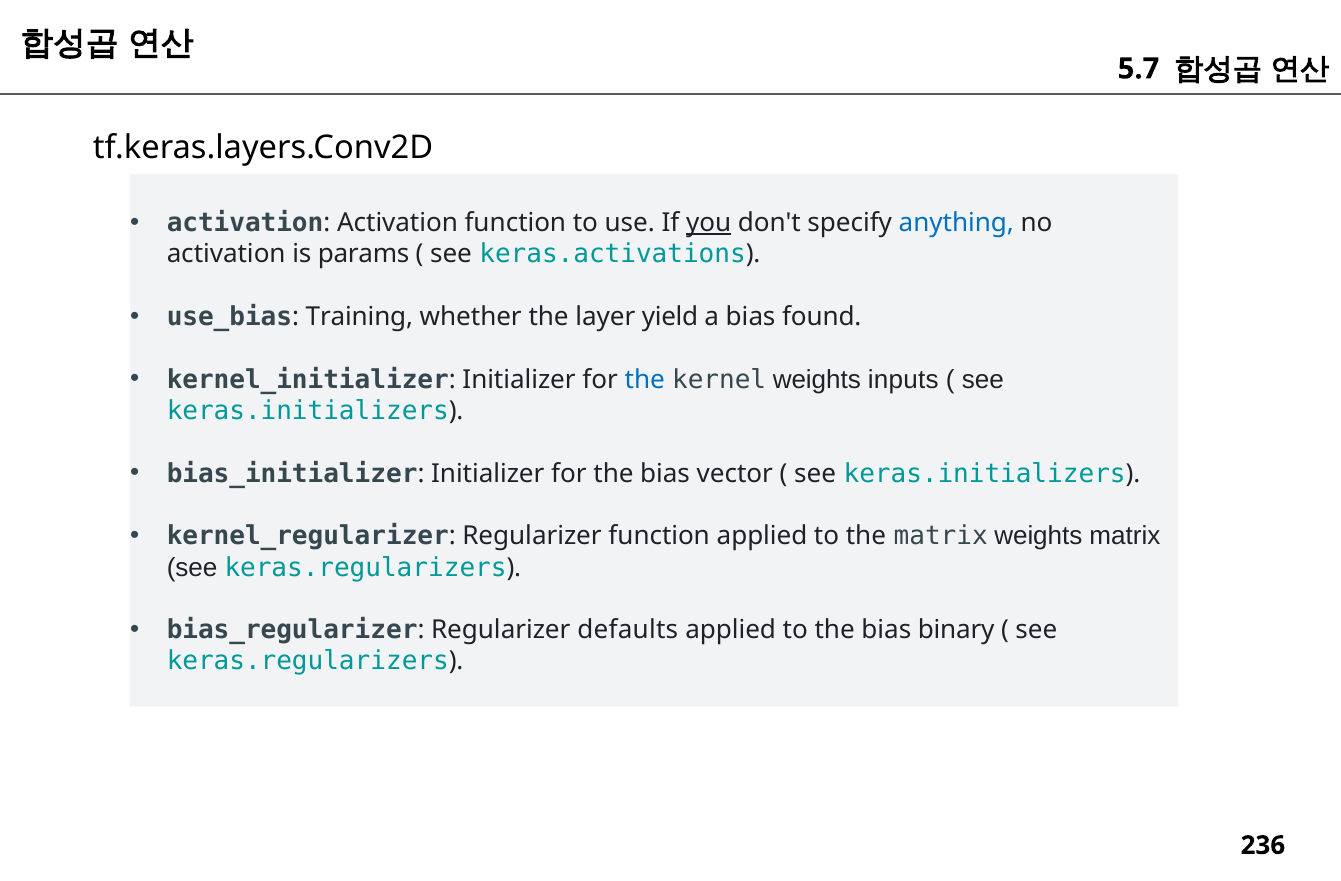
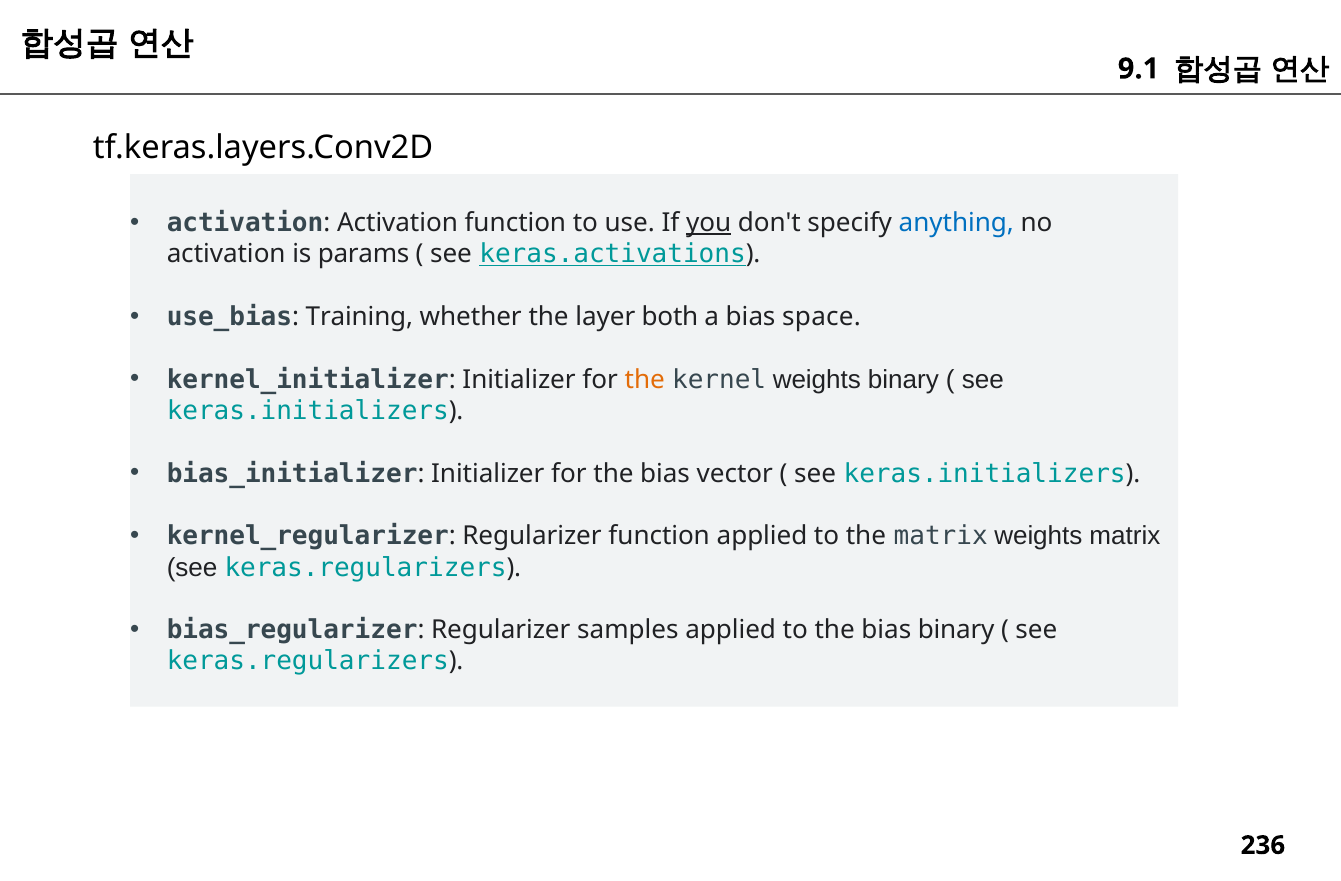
5.7: 5.7 -> 9.1 (1139, 69)
keras.activations underline: none -> present (613, 254)
yield: yield -> both (670, 317)
found: found -> space (822, 317)
the colour: blue -> orange (645, 380)
weights inputs: inputs -> binary (903, 380)
defaults: defaults -> samples (628, 630)
